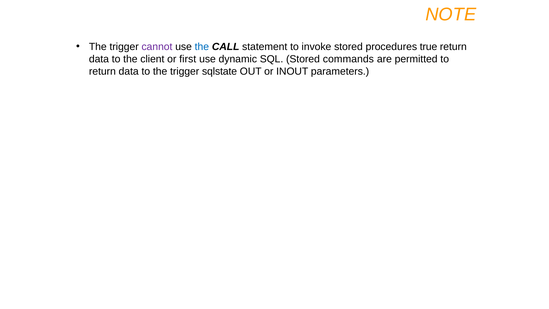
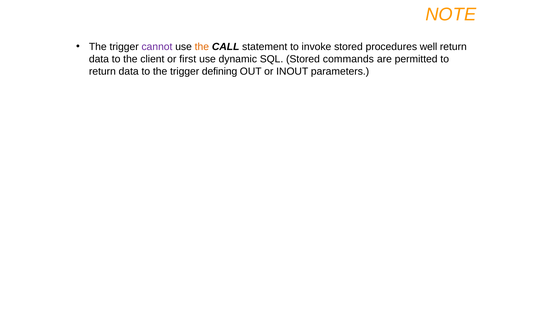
the colour: blue -> orange (202, 47)
true: true -> well (429, 47)
sqlstate: sqlstate -> defining (220, 71)
